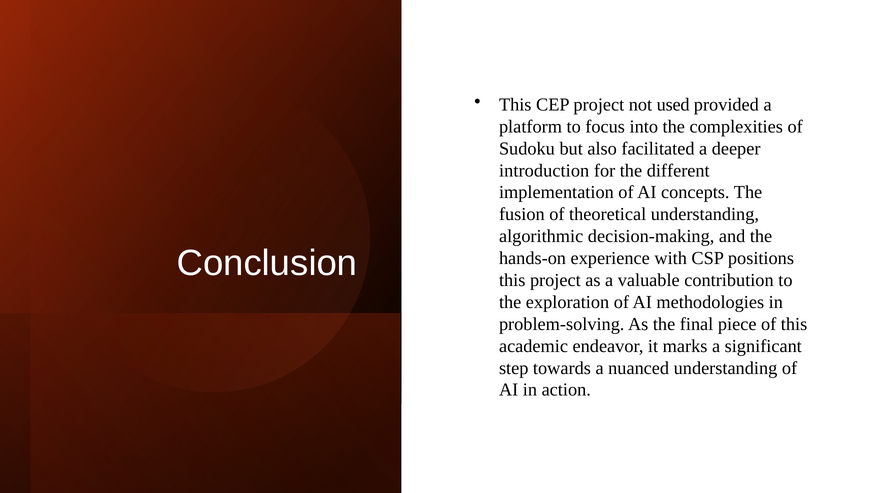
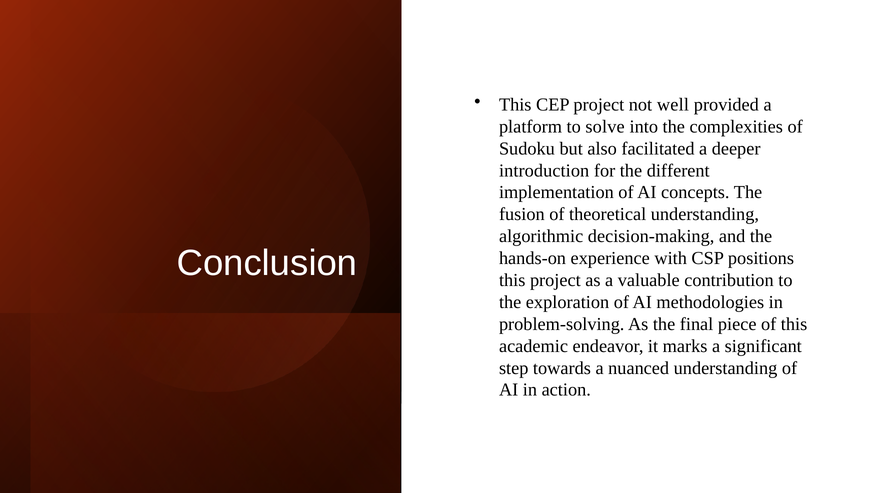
used: used -> well (673, 105)
focus: focus -> solve (605, 127)
